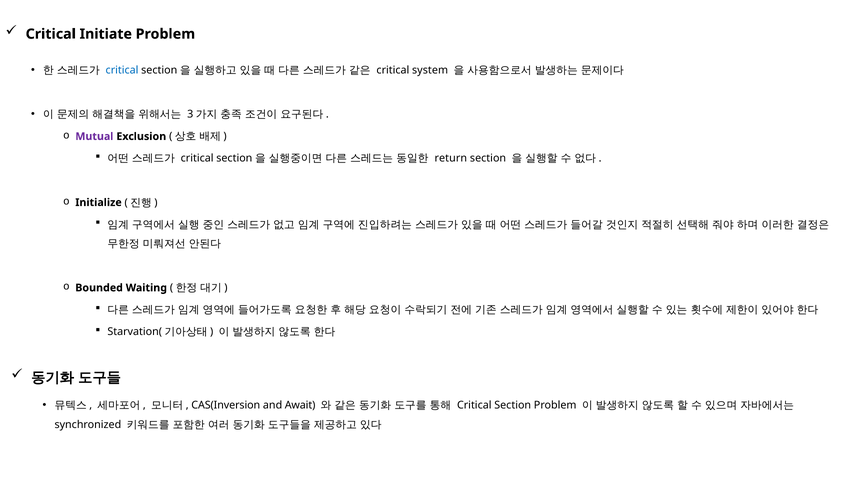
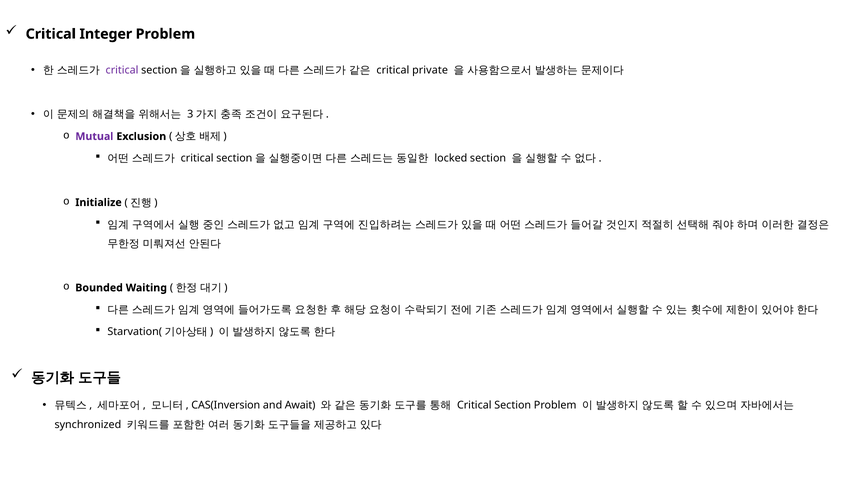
Initiate: Initiate -> Integer (106, 34)
critical colour: blue -> purple (122, 70)
system: system -> private (430, 70)
return: return -> locked (451, 158)
